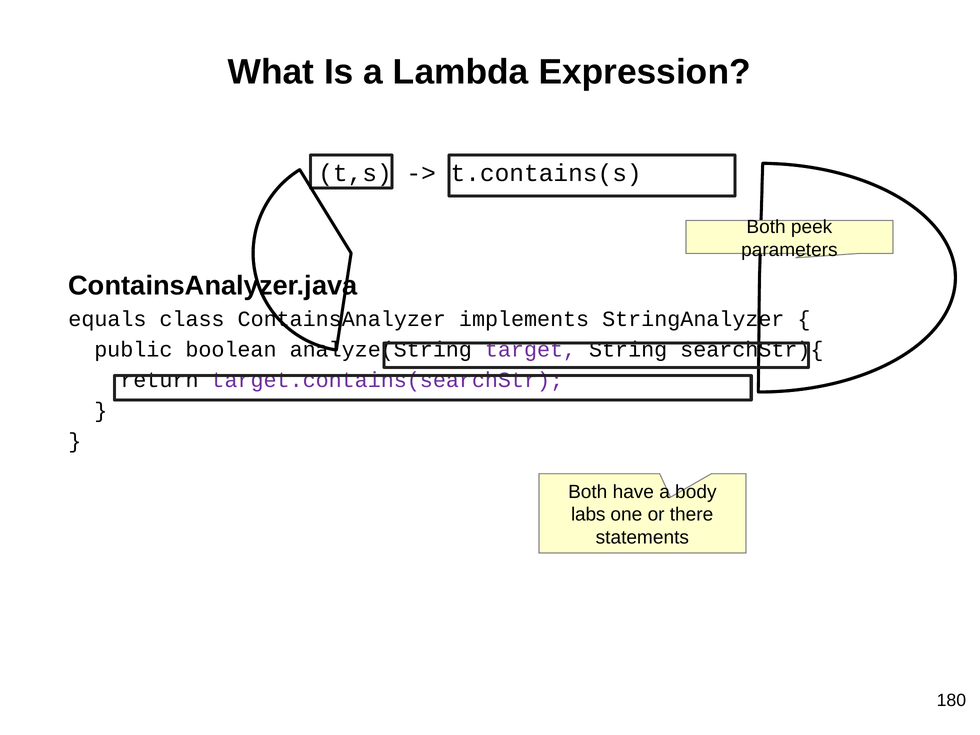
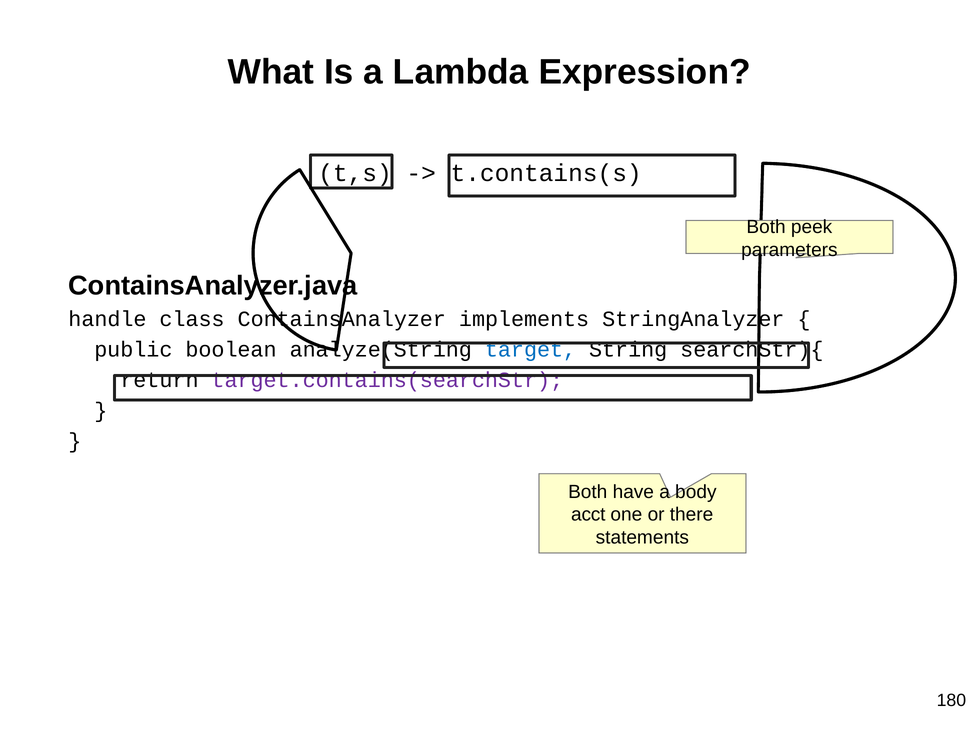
equals: equals -> handle (107, 319)
target colour: purple -> blue (531, 350)
labs: labs -> acct (588, 515)
